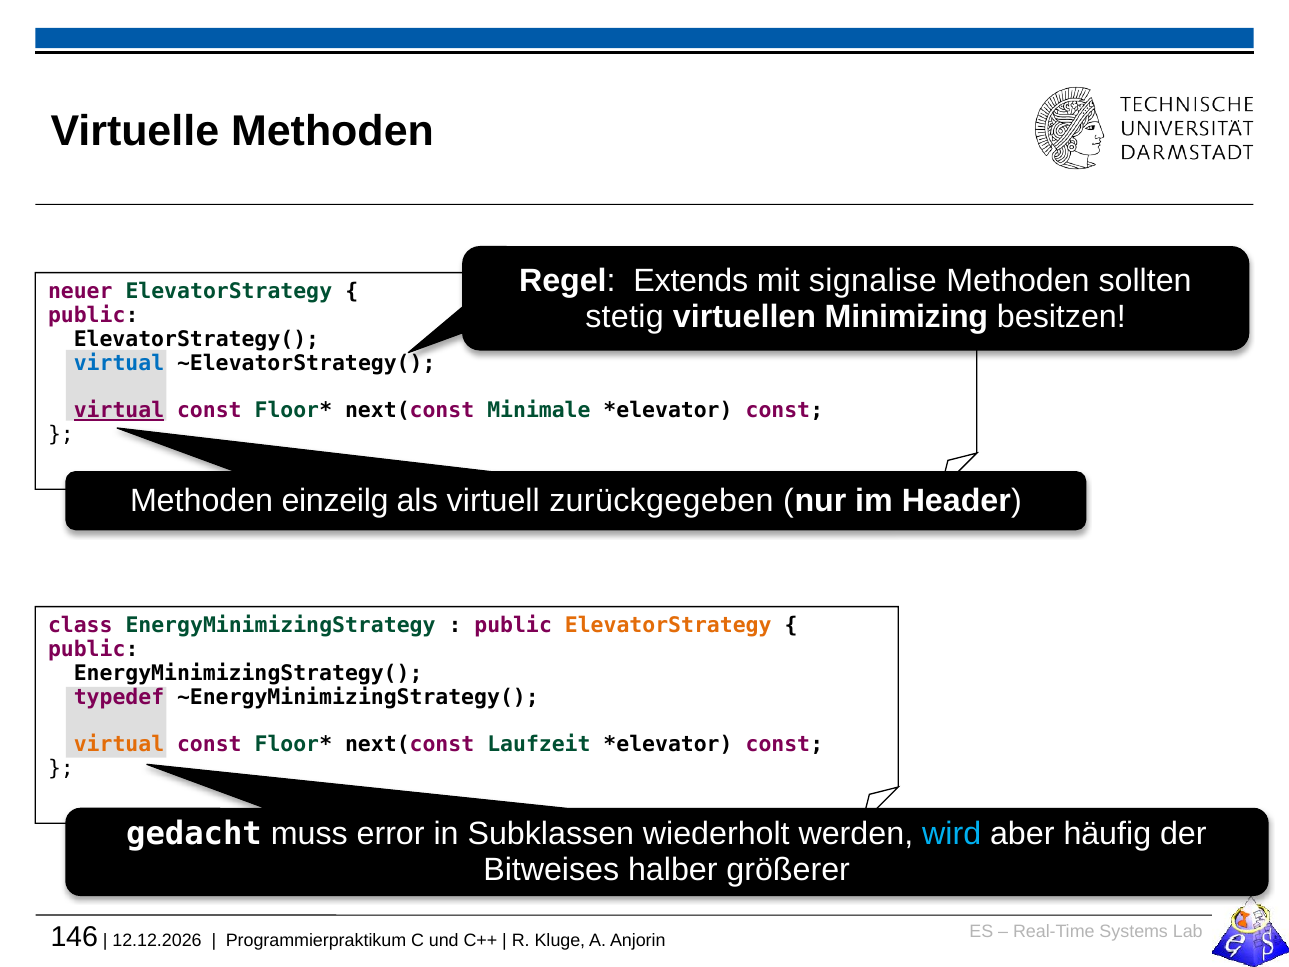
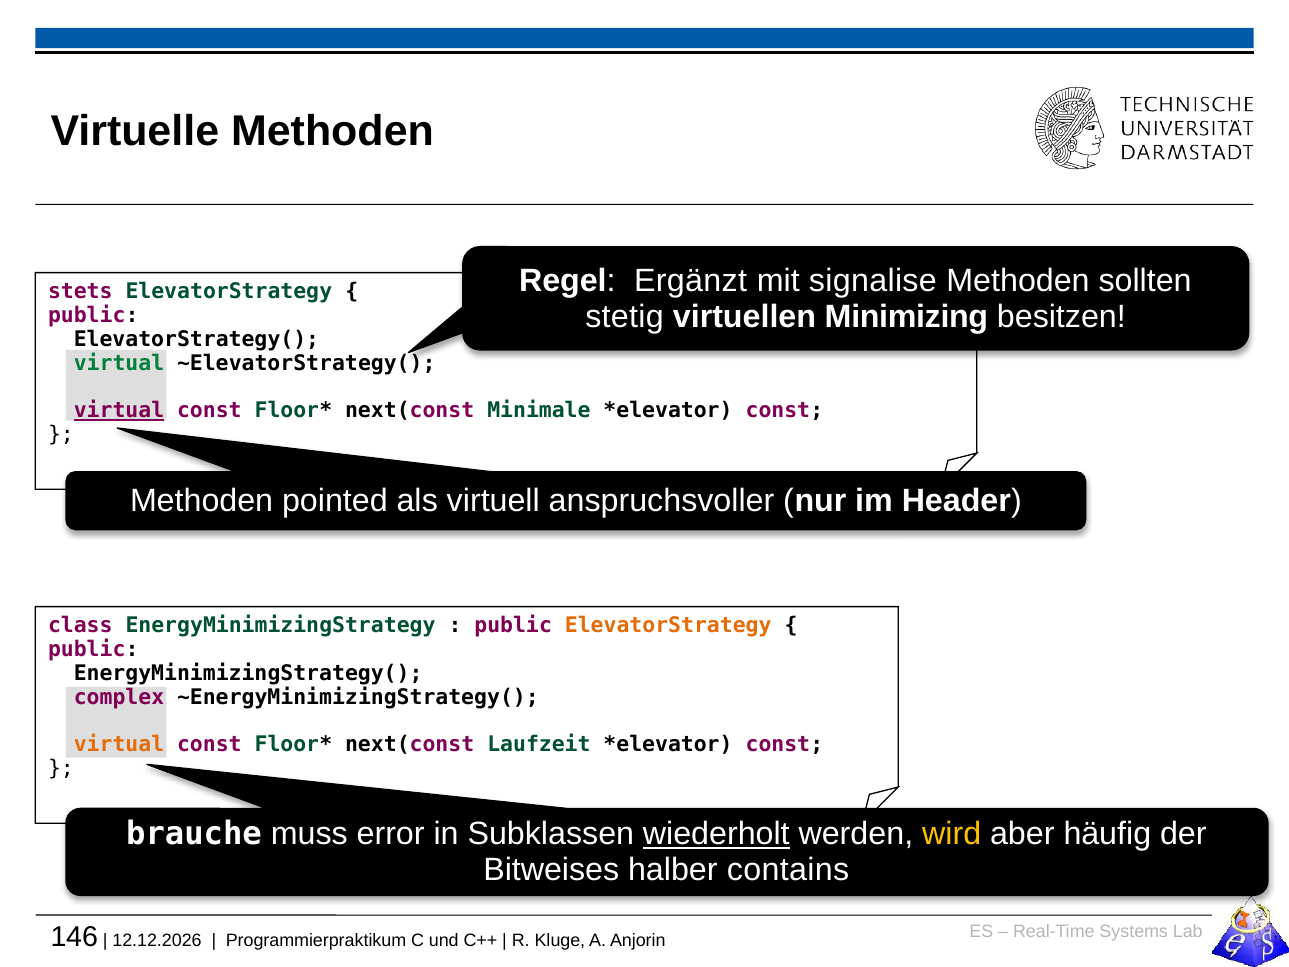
Extends: Extends -> Ergänzt (691, 280)
neuer: neuer -> stets (80, 291)
virtual colour: blue -> green (119, 363)
einzeilg: einzeilg -> pointed (335, 501)
zurückgegeben: zurückgegeben -> anspruchsvoller (662, 501)
typedef: typedef -> complex (119, 697)
gedacht: gedacht -> brauche (194, 834)
wiederholt underline: none -> present (716, 834)
wird colour: light blue -> yellow (952, 834)
größerer: größerer -> contains (788, 870)
